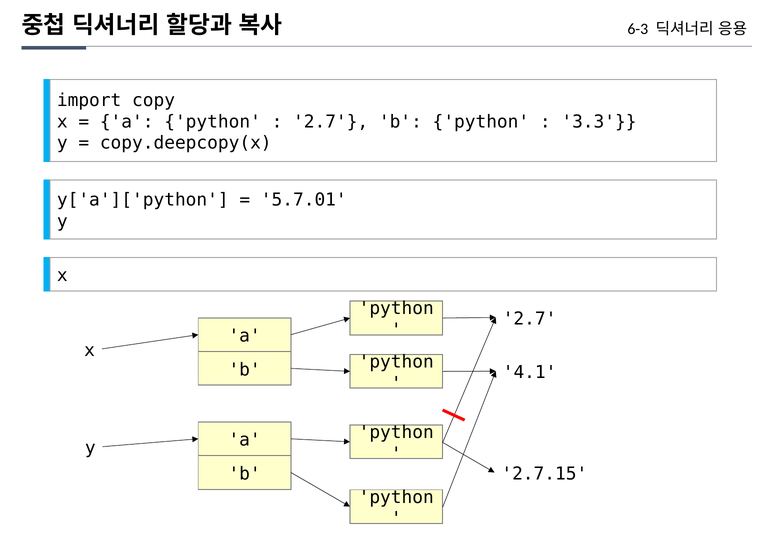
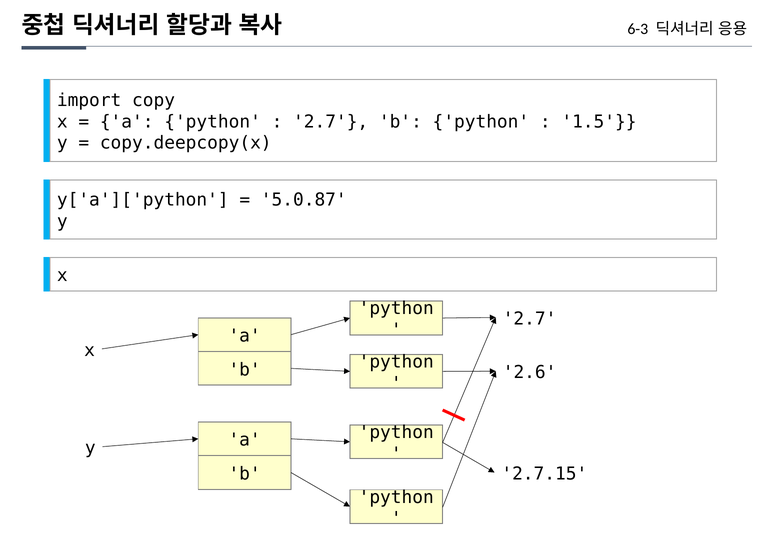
3.3: 3.3 -> 1.5 (599, 122)
5.7.01: 5.7.01 -> 5.0.87 (304, 200)
4.1: 4.1 -> 2.6 (530, 373)
